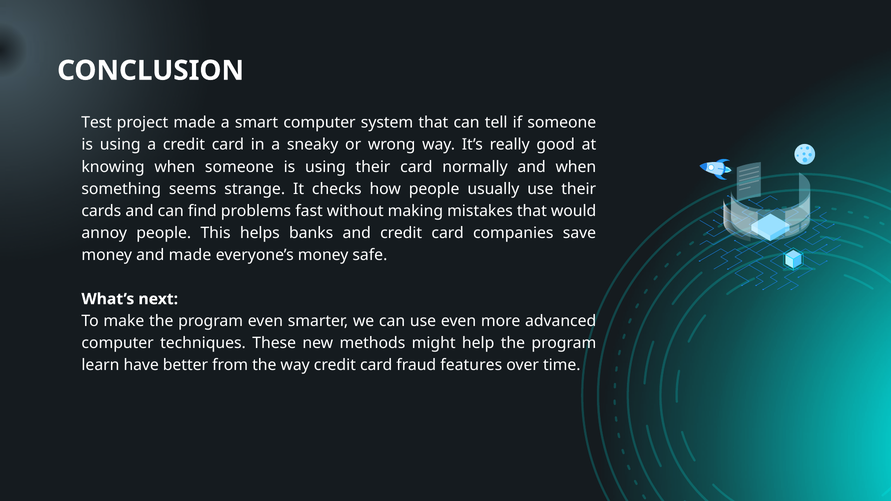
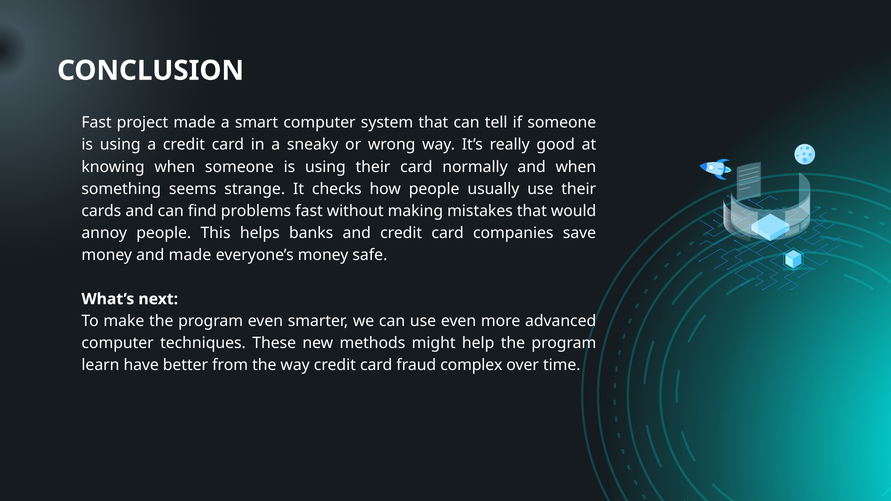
Test: Test -> Fast (97, 123)
features: features -> complex (471, 365)
